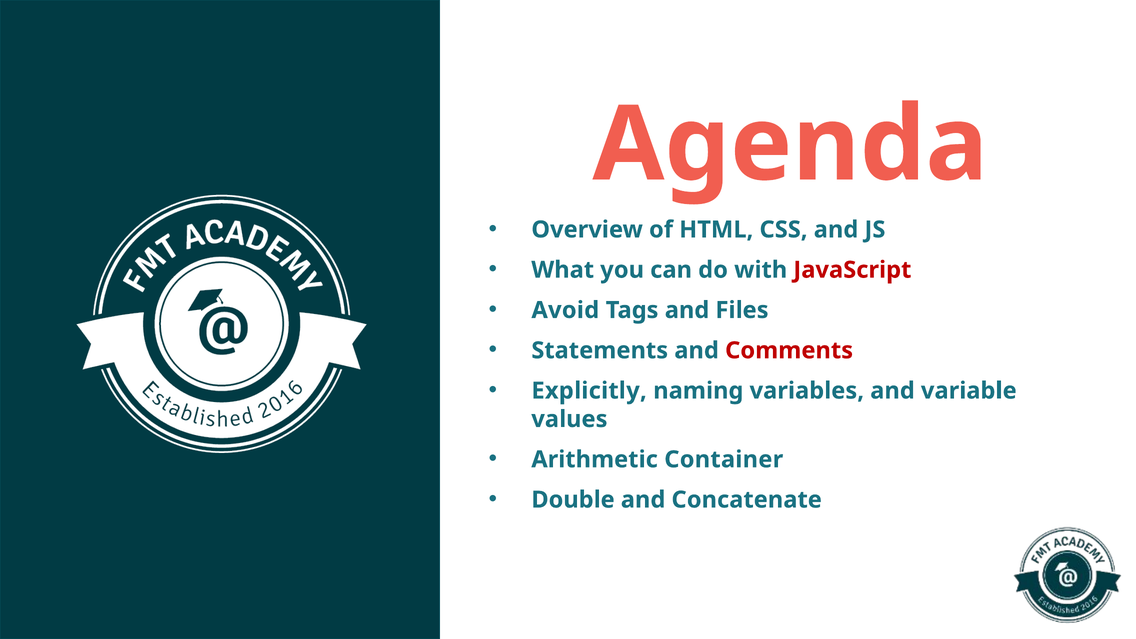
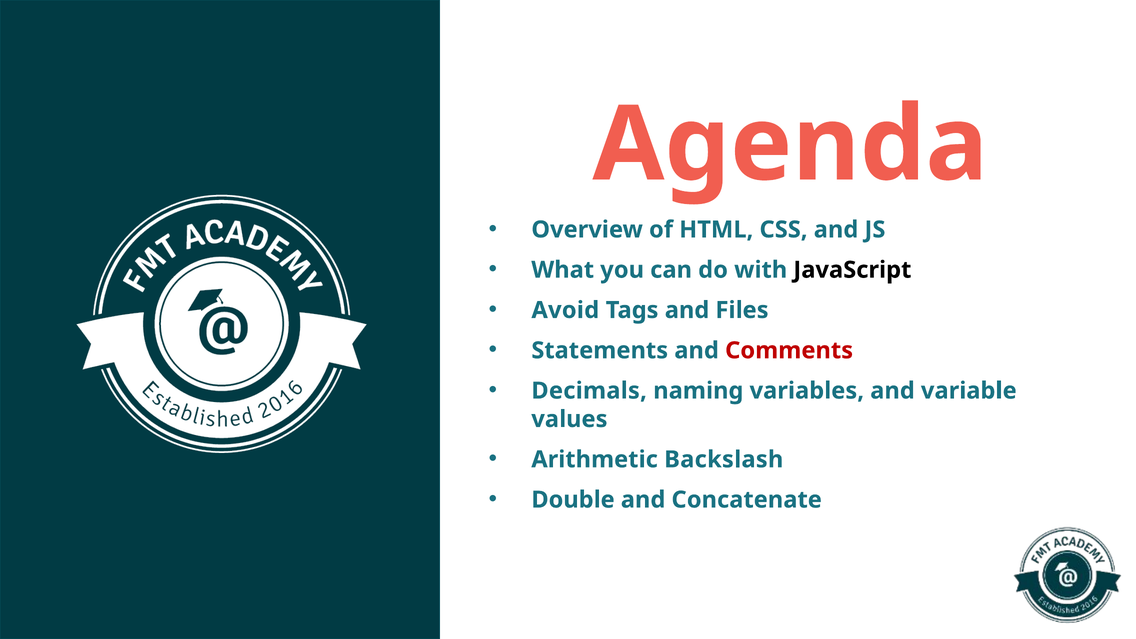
JavaScript colour: red -> black (852, 270)
Explicitly: Explicitly -> Decimals (589, 391)
Container: Container -> Backslash (724, 460)
